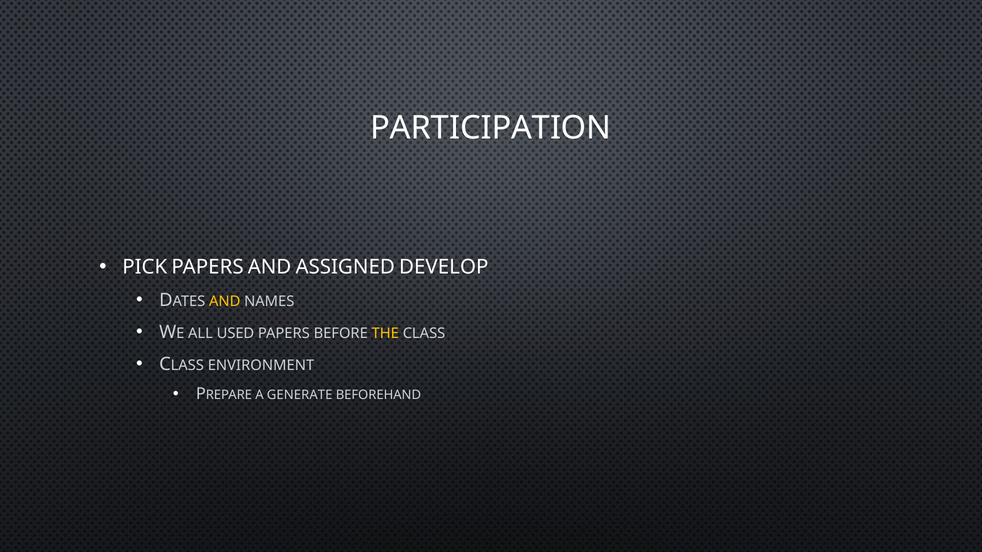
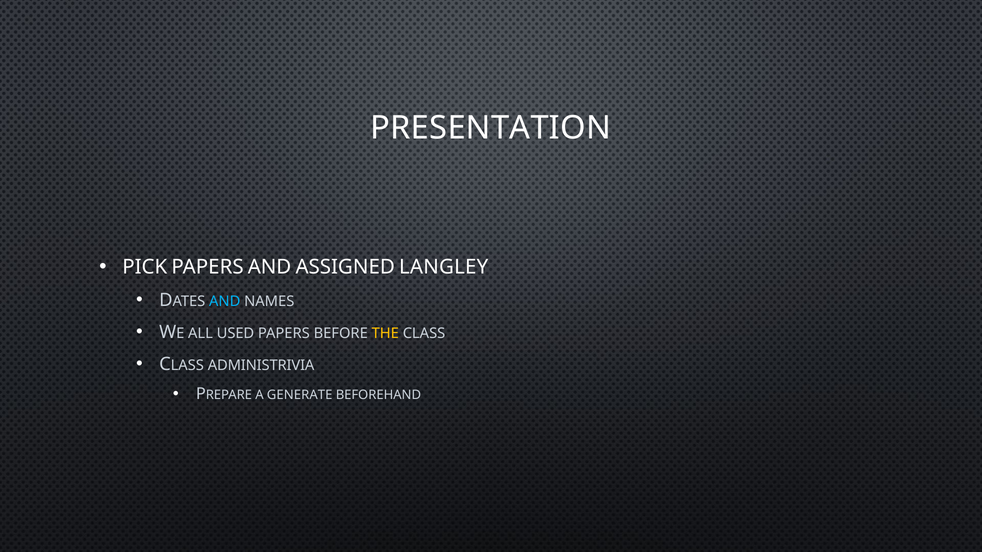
PARTICIPATION: PARTICIPATION -> PRESENTATION (491, 128)
DEVELOP: DEVELOP -> LANGLEY (444, 267)
AND colour: yellow -> light blue (225, 302)
ENVIRONMENT: ENVIRONMENT -> ADMINISTRIVIA (261, 365)
